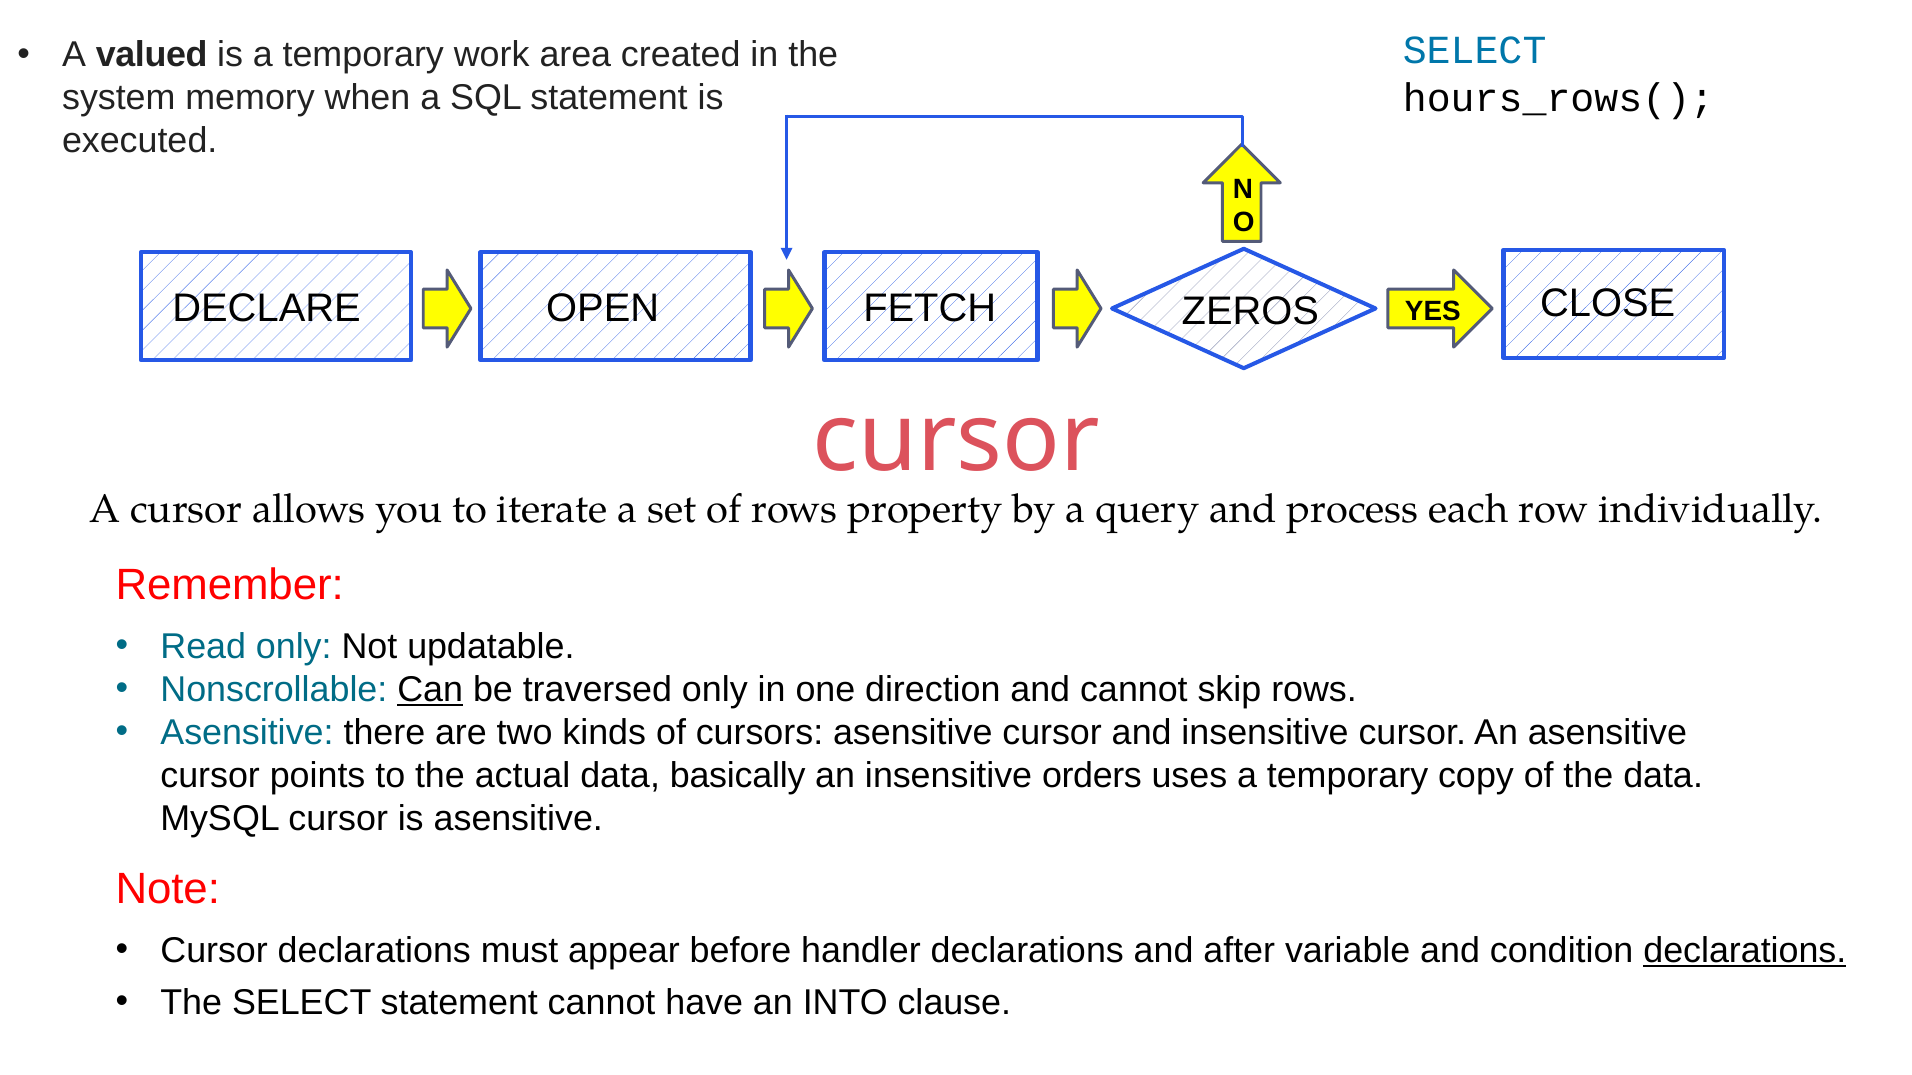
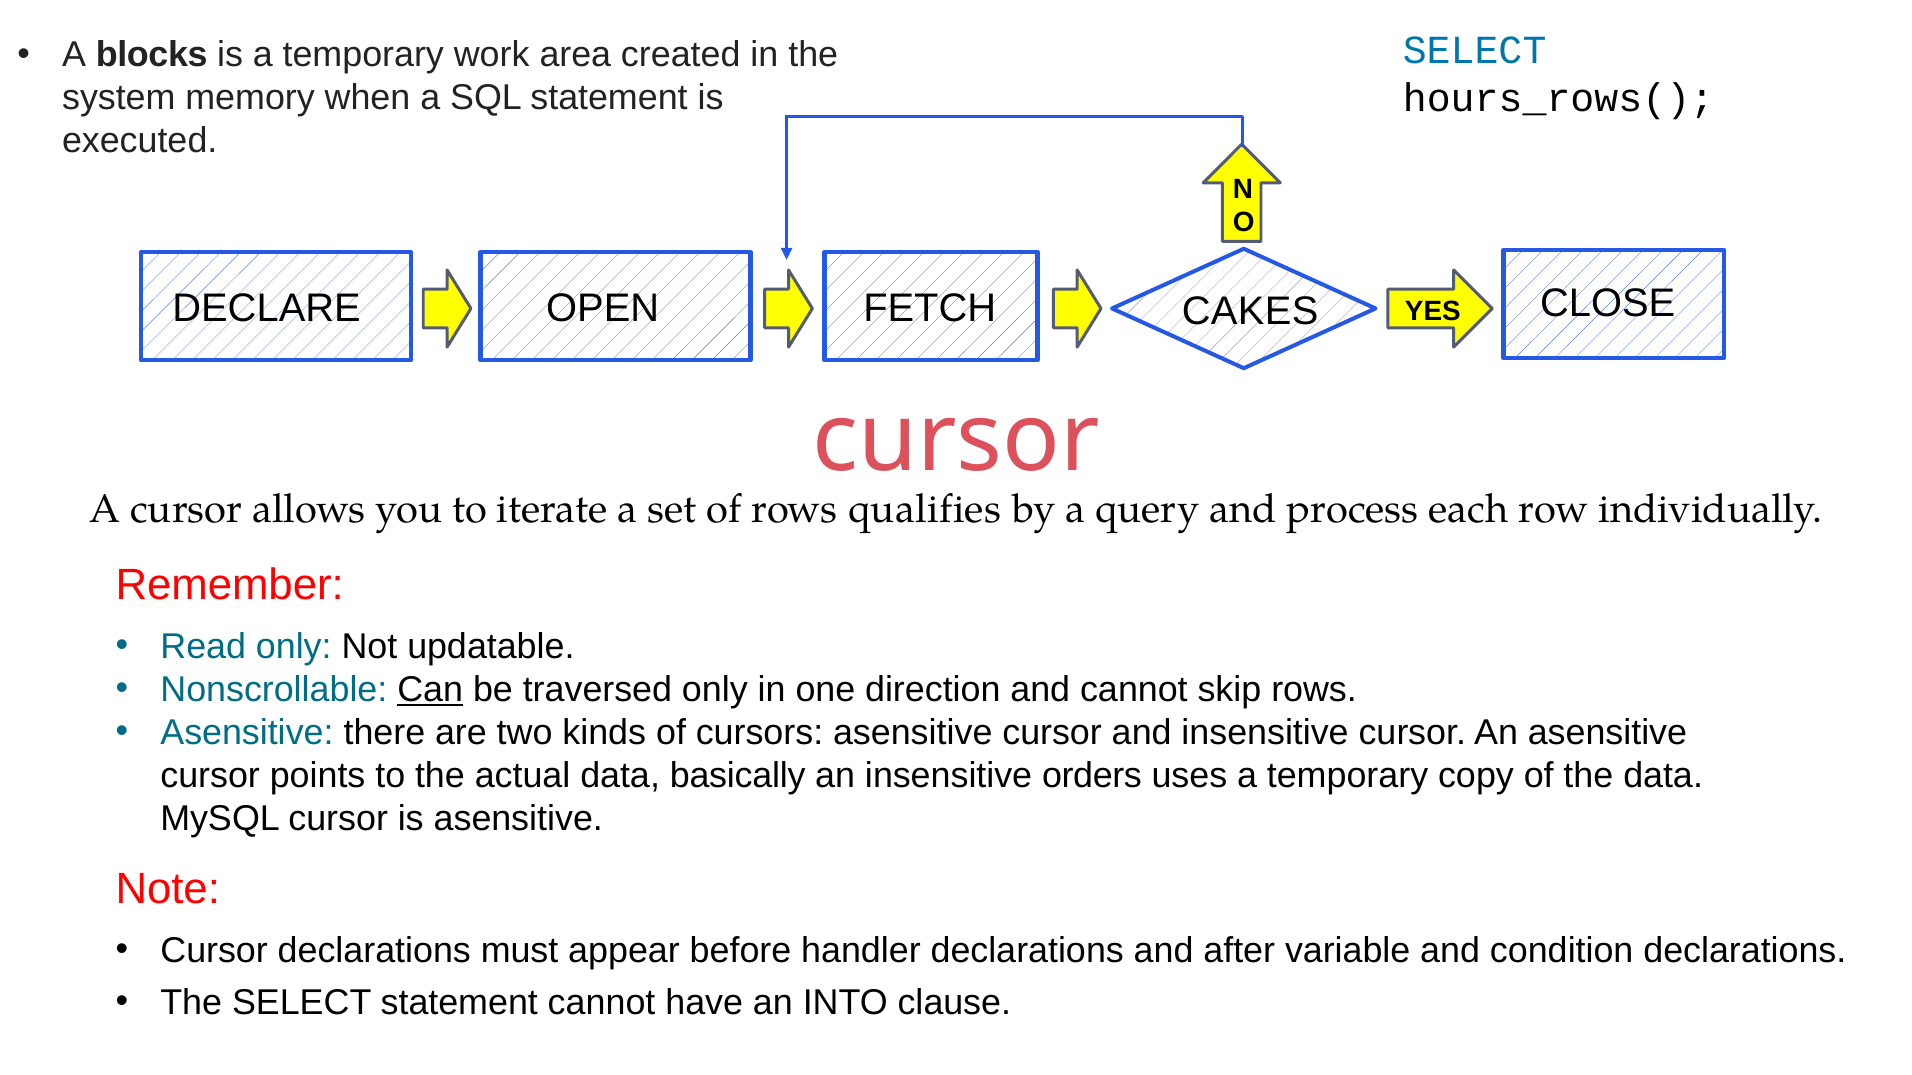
valued: valued -> blocks (152, 55)
ZEROS: ZEROS -> CAKES (1250, 312)
property: property -> qualifies (925, 510)
declarations underline: present -> none (1745, 951)
